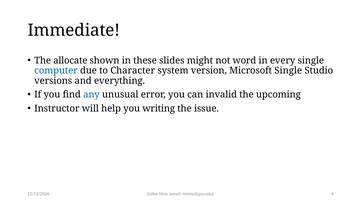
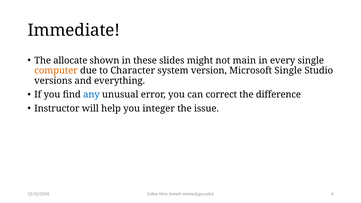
word: word -> main (244, 60)
computer colour: blue -> orange (56, 71)
invalid: invalid -> correct (221, 95)
upcoming: upcoming -> difference (278, 95)
writing: writing -> integer (159, 109)
